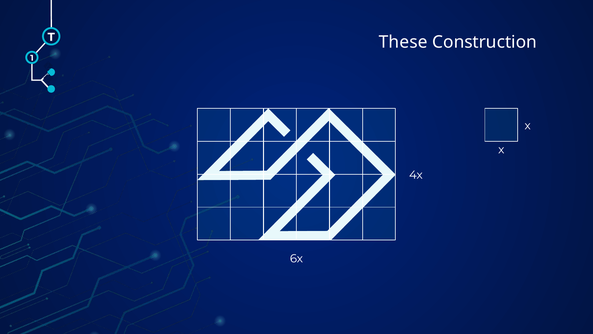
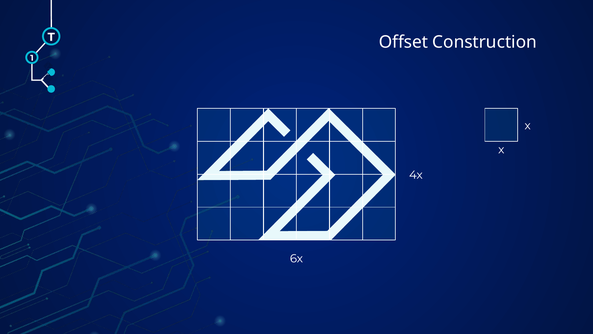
These: These -> Offset (403, 42)
